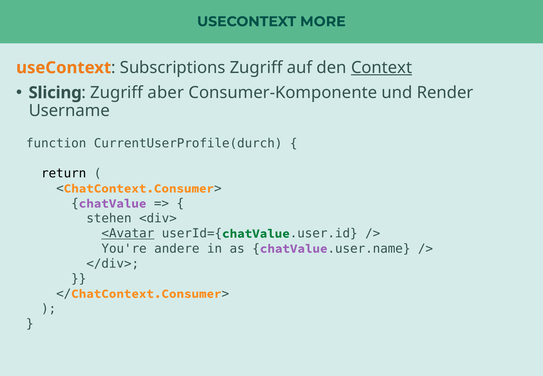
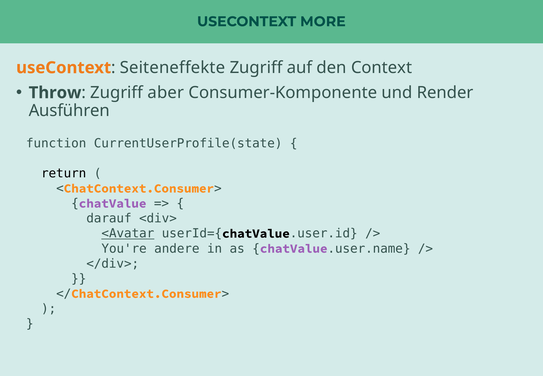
Subscriptions: Subscriptions -> Seiteneffekte (173, 68)
Context underline: present -> none (382, 68)
Slicing: Slicing -> Throw (55, 93)
Username: Username -> Ausführen (69, 111)
CurrentUserProfile(durch: CurrentUserProfile(durch -> CurrentUserProfile(state (188, 143)
stehen: stehen -> darauf (109, 218)
chatValue colour: green -> black (256, 233)
